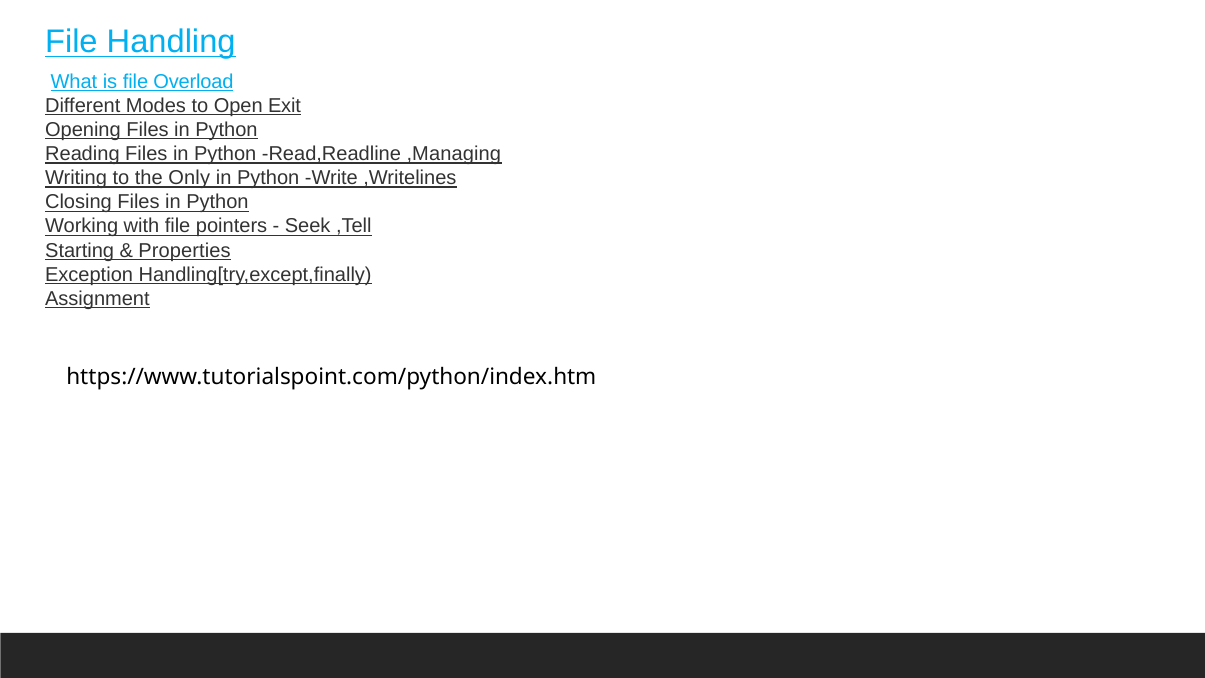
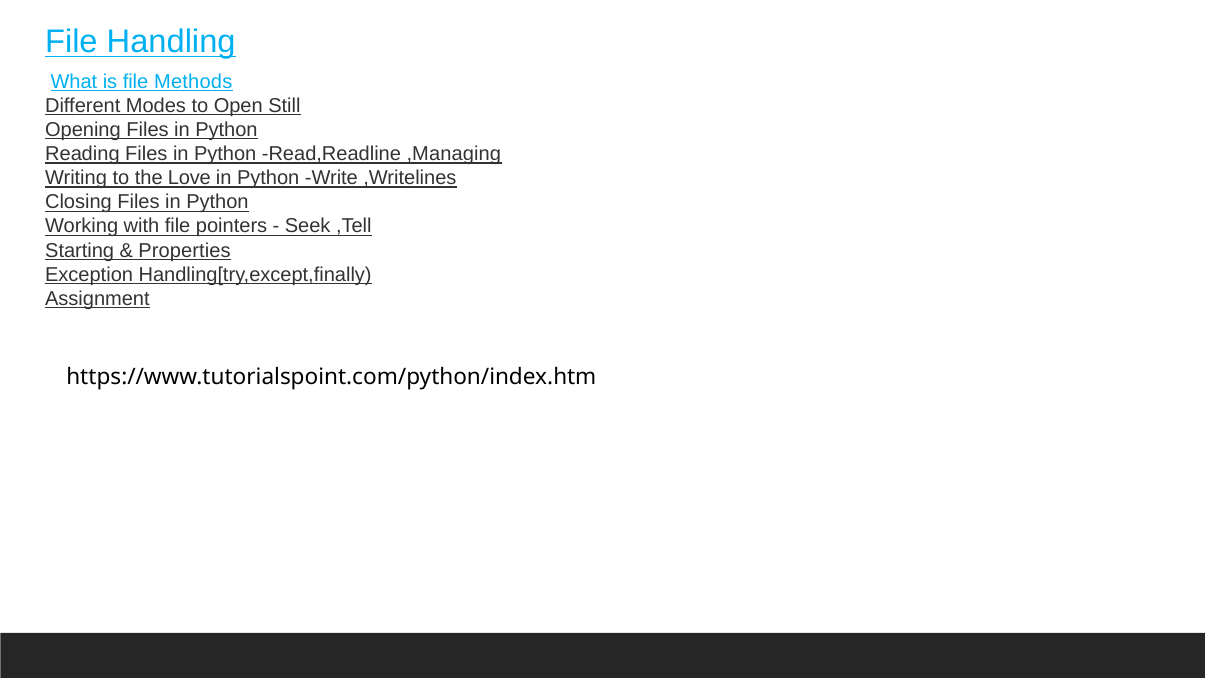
Overload: Overload -> Methods (193, 82)
Exit: Exit -> Still (284, 106)
Only: Only -> Love (189, 178)
